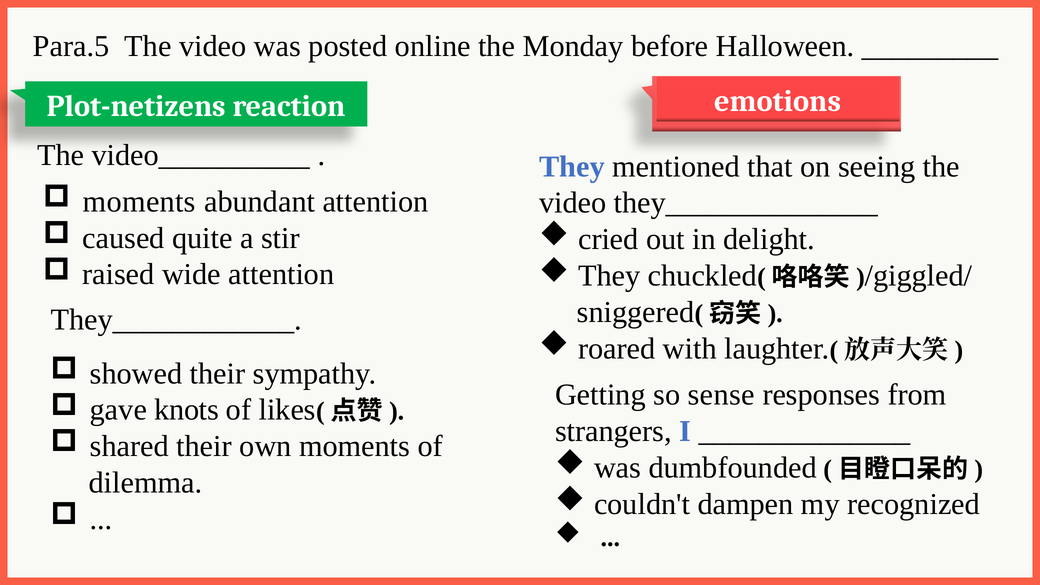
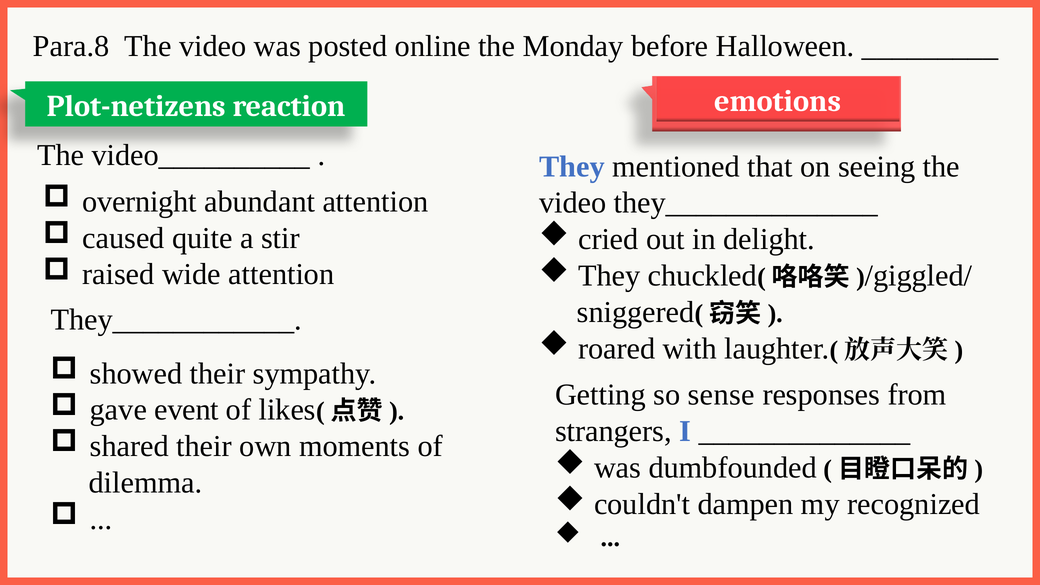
Para.5: Para.5 -> Para.8 (71, 46)
moments: moments -> overnight (140, 202)
knots: knots -> event (187, 410)
